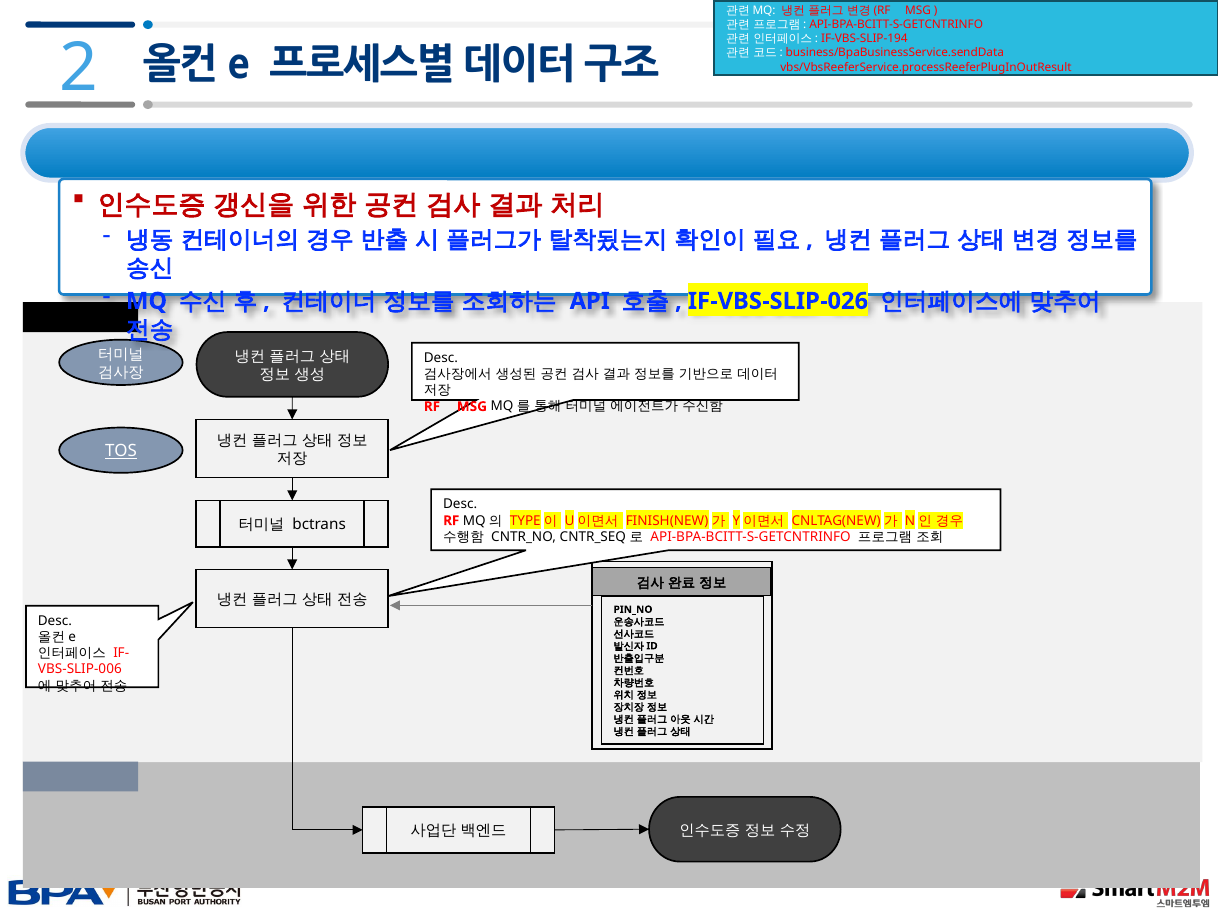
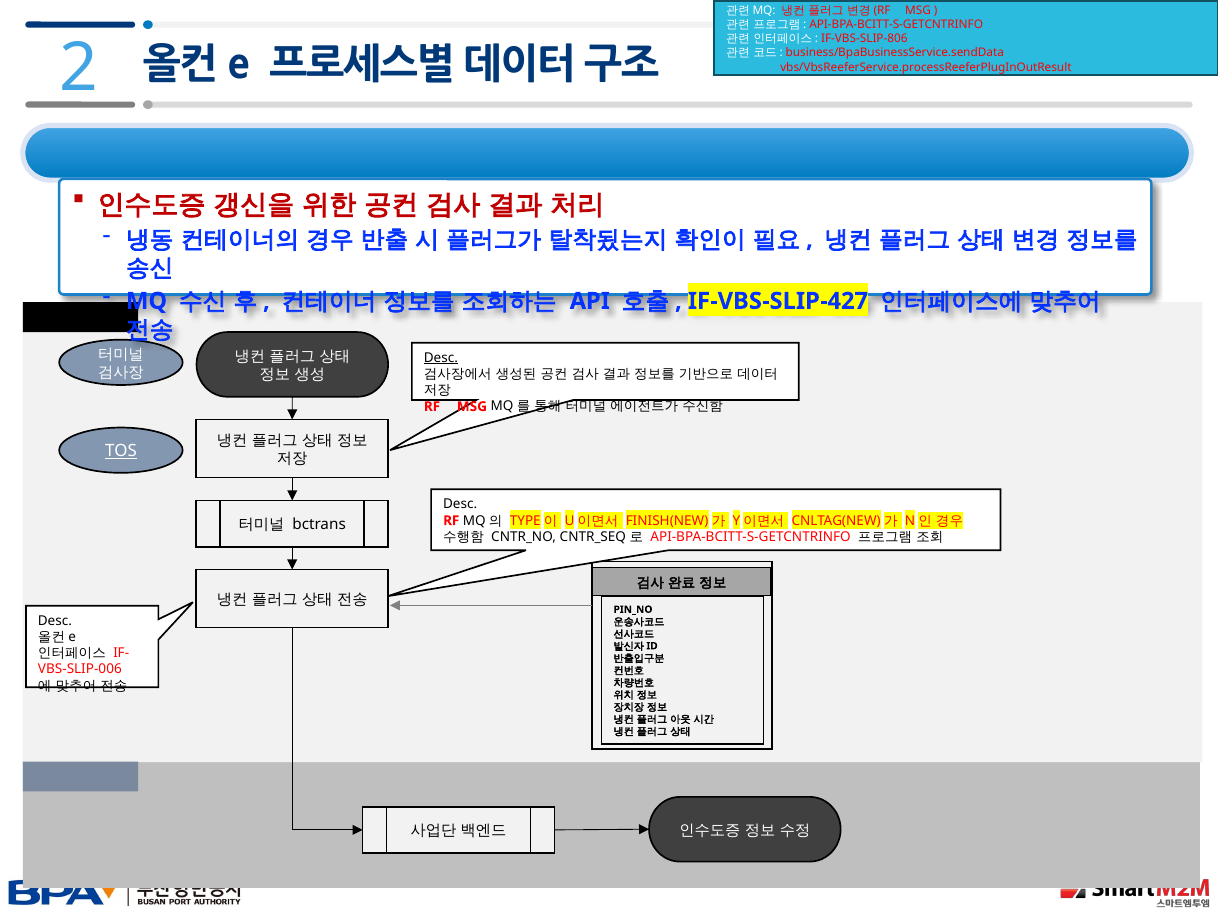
IF-VBS-SLIP-194: IF-VBS-SLIP-194 -> IF-VBS-SLIP-806 (864, 39)
IF-VBS-SLIP-026: IF-VBS-SLIP-026 -> IF-VBS-SLIP-427 (778, 301)
Desc underline: none -> present (441, 358)
